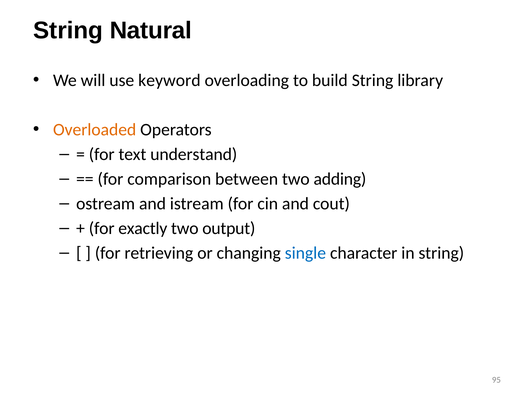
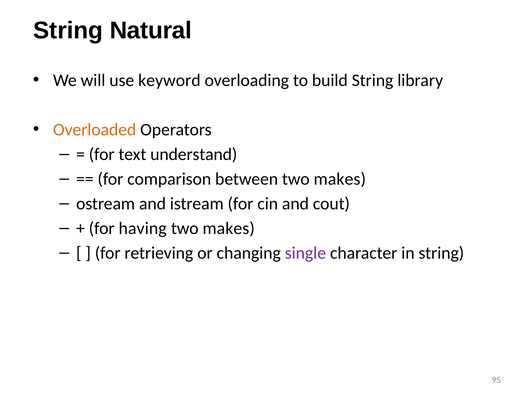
between two adding: adding -> makes (340, 179)
exactly: exactly -> having (143, 228)
output: output -> makes (229, 228)
single colour: blue -> purple (305, 253)
